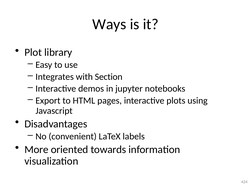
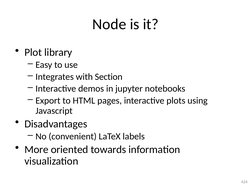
Ways: Ways -> Node (109, 24)
